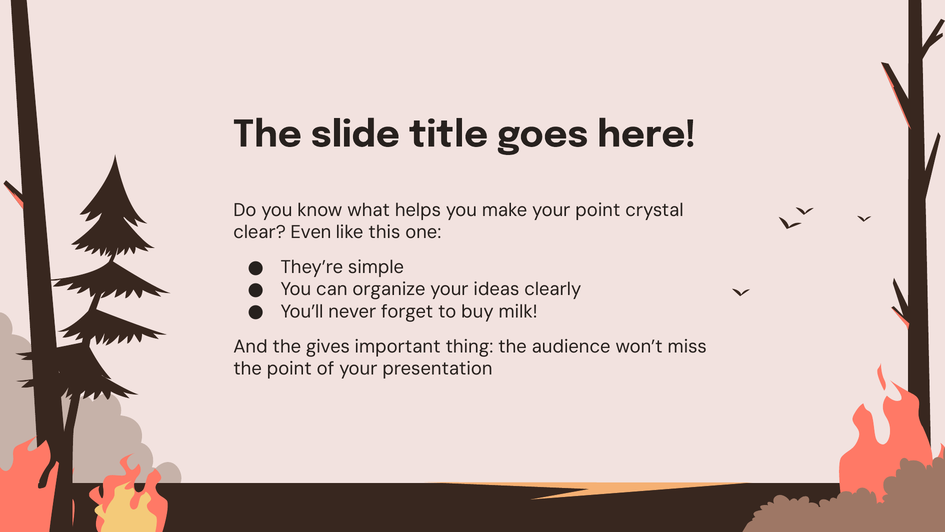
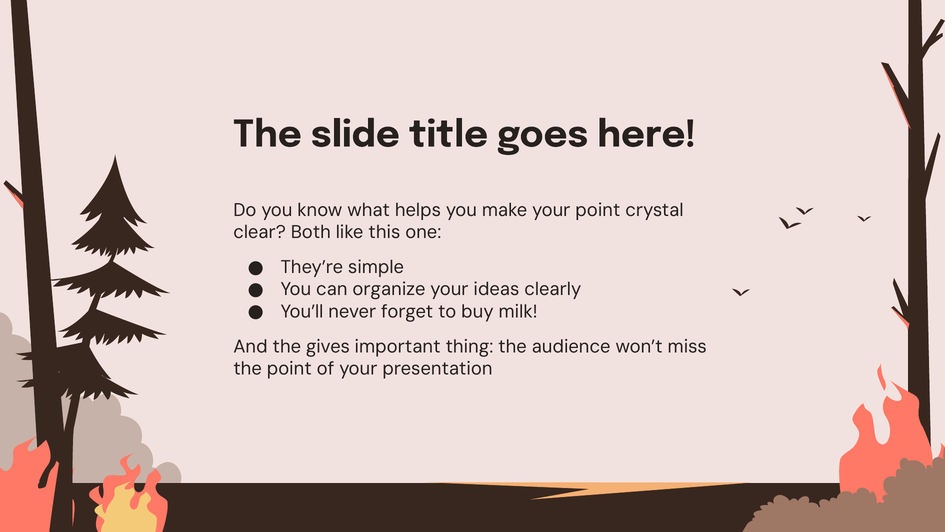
Even: Even -> Both (311, 232)
